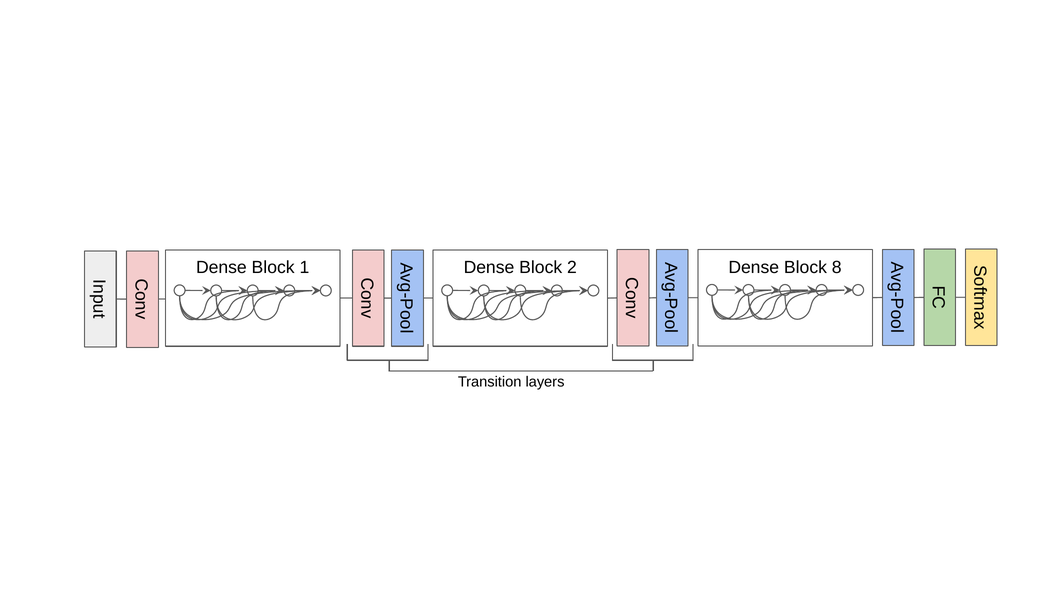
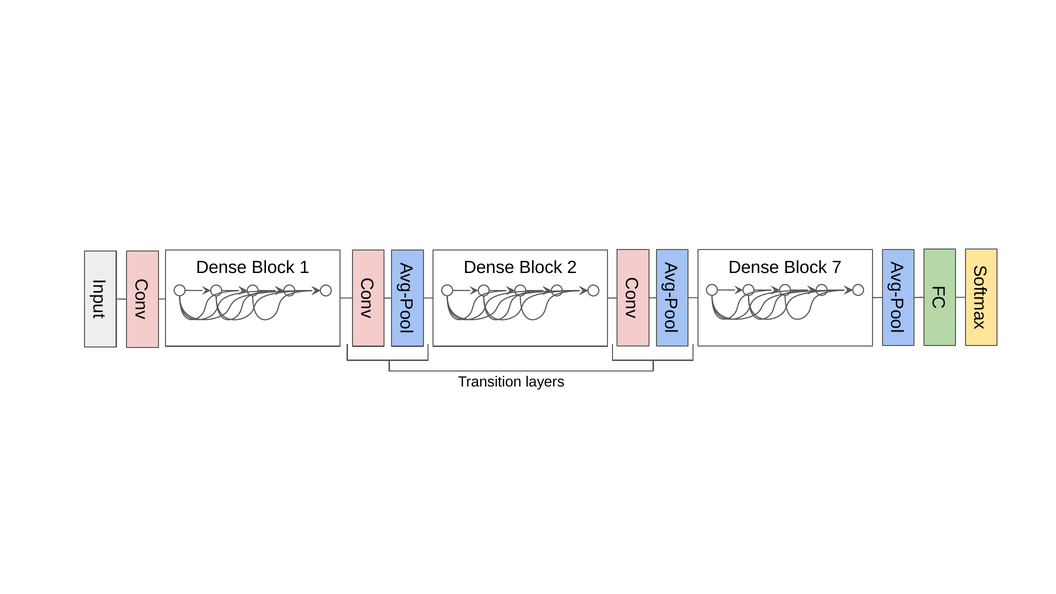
8: 8 -> 7 (837, 267)
